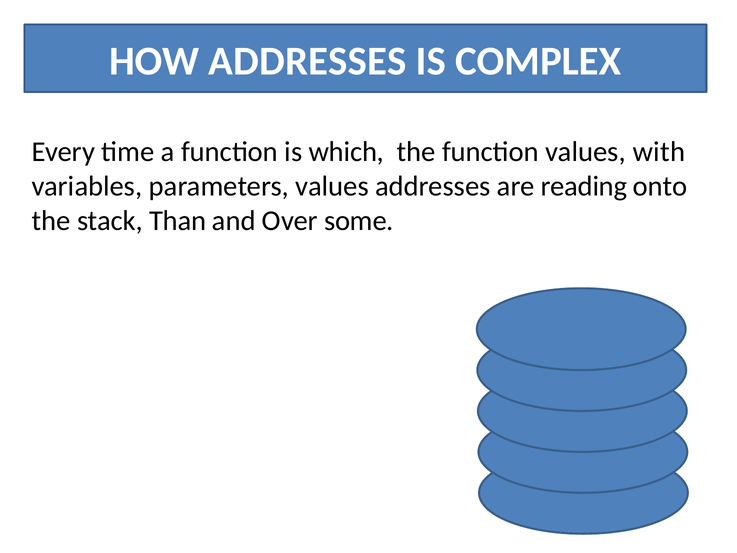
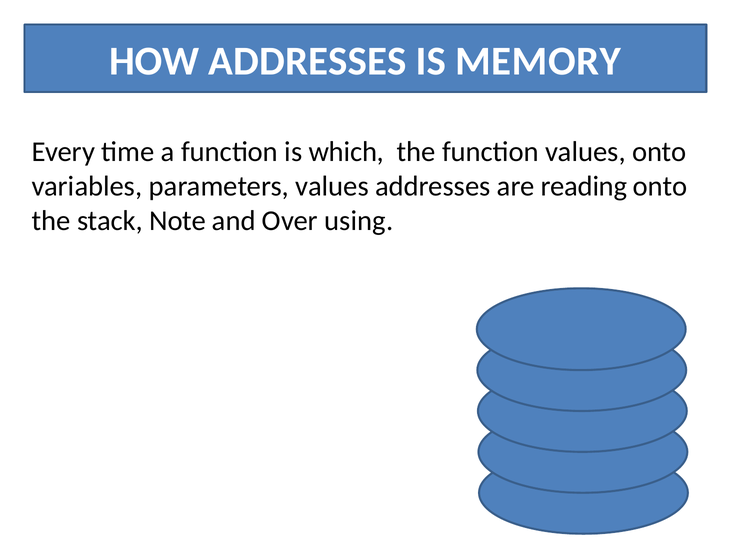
COMPLEX: COMPLEX -> MEMORY (538, 61)
values with: with -> onto (659, 152)
Than: Than -> Note (178, 221)
some: some -> using (359, 221)
